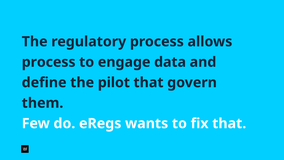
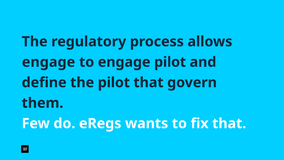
process: process -> engage (49, 62)
engage data: data -> pilot (170, 62)
